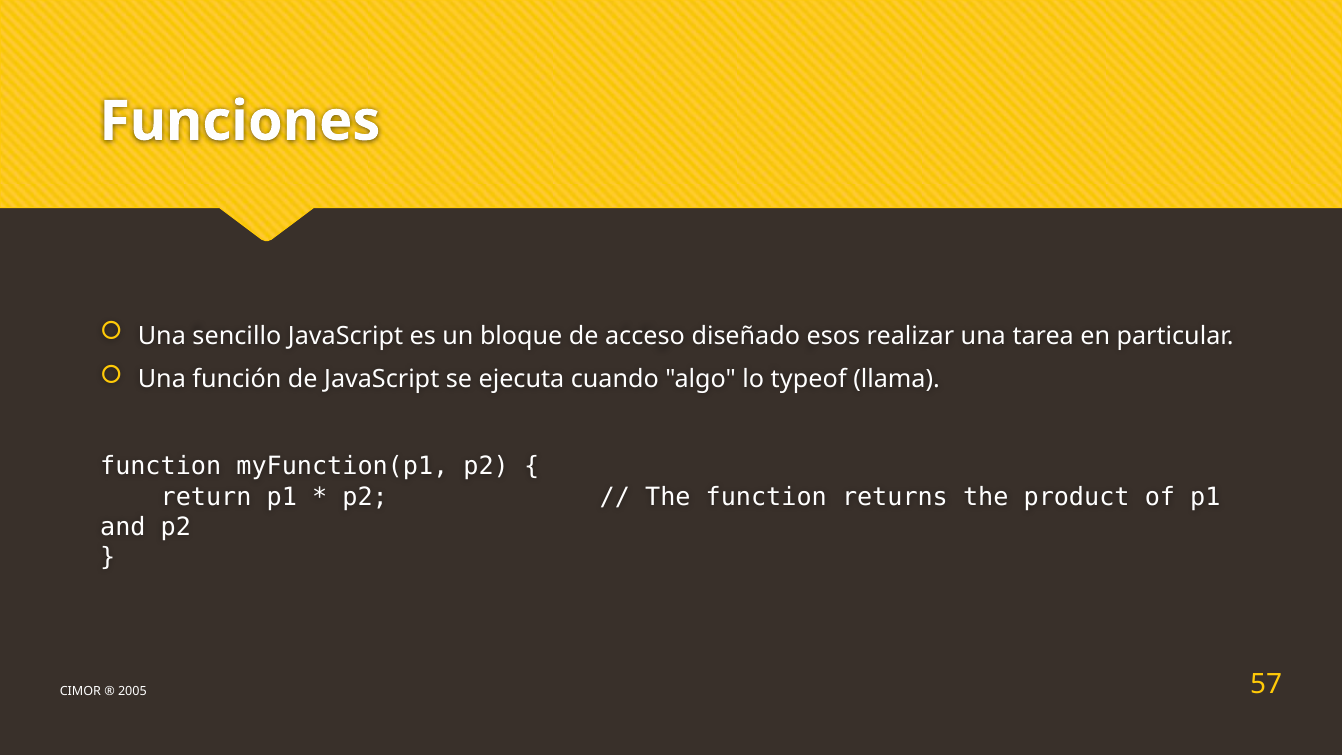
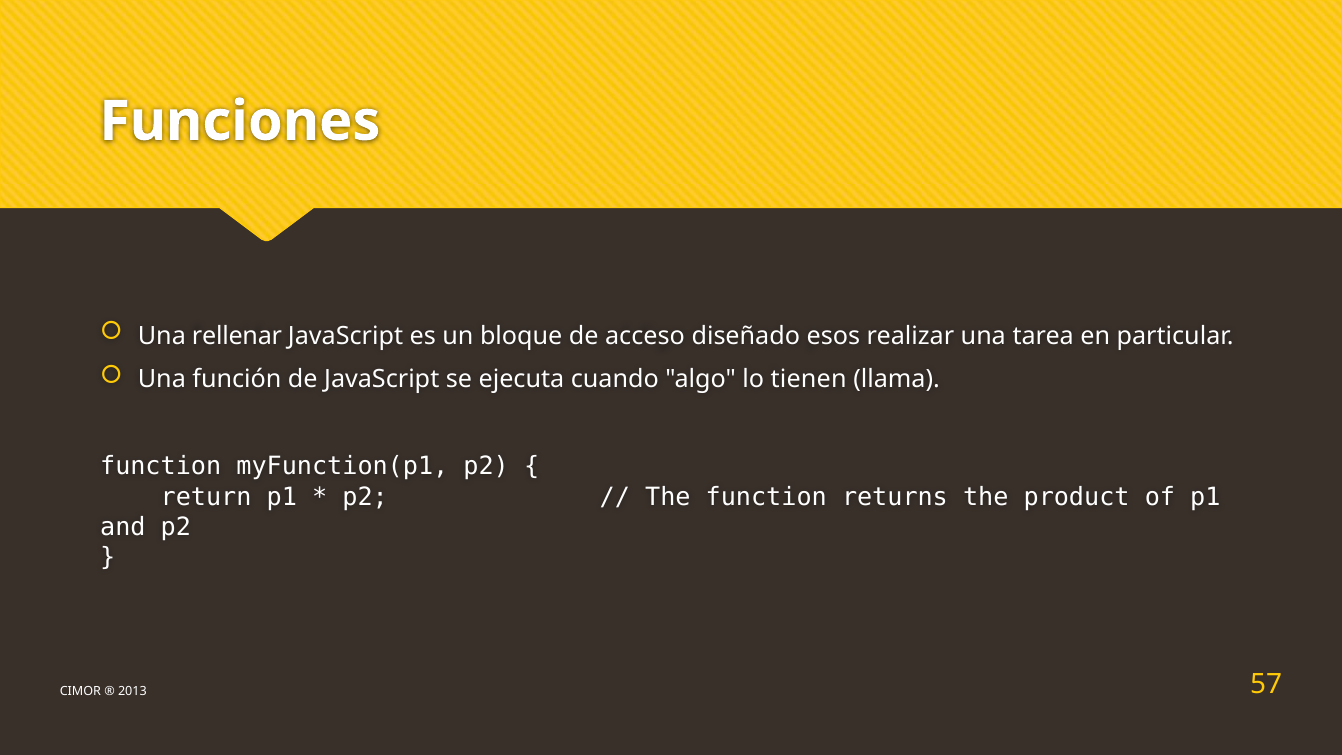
sencillo: sencillo -> rellenar (237, 336)
typeof: typeof -> tienen (809, 379)
2005: 2005 -> 2013 (132, 691)
